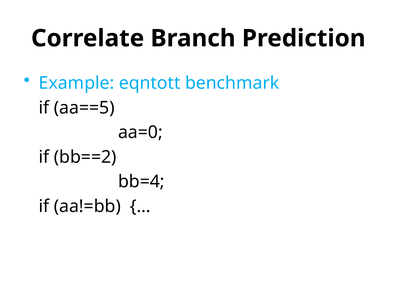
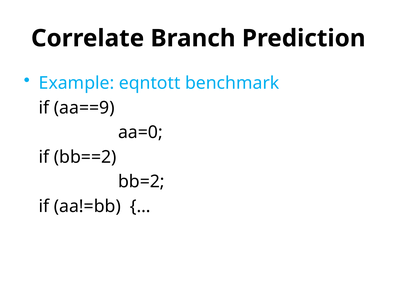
aa==5: aa==5 -> aa==9 (84, 108)
bb=4: bb=4 -> bb=2 (141, 182)
